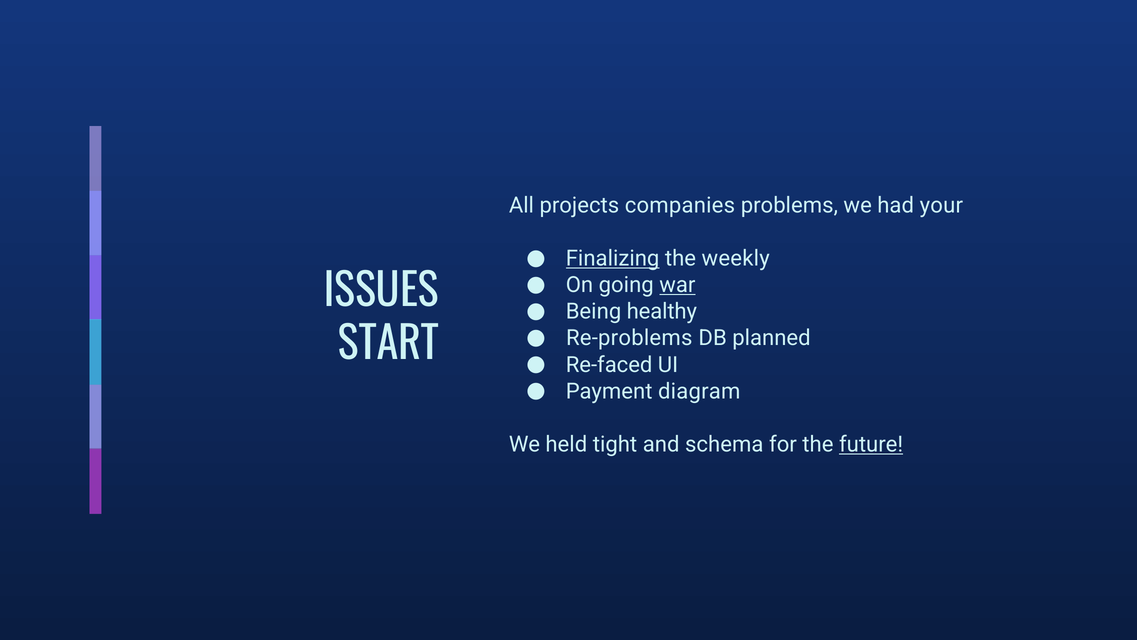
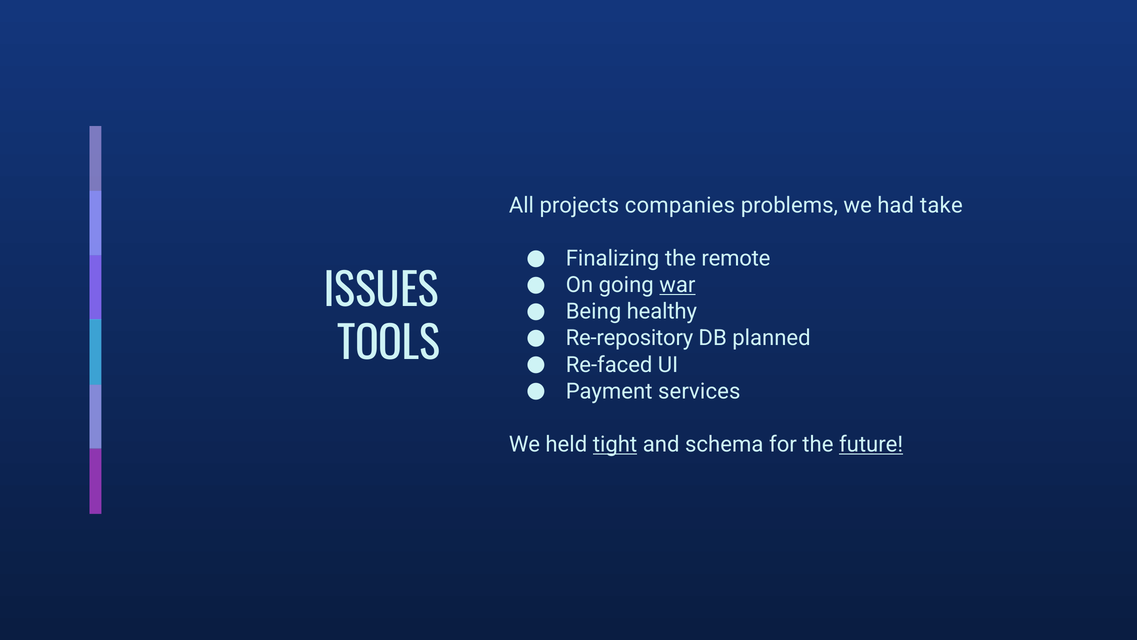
your: your -> take (941, 205)
Finalizing underline: present -> none (613, 258)
weekly: weekly -> remote (736, 258)
Re-problems: Re-problems -> Re-repository (629, 338)
START: START -> TOOLS (389, 344)
diagram: diagram -> services (699, 391)
tight underline: none -> present (615, 444)
